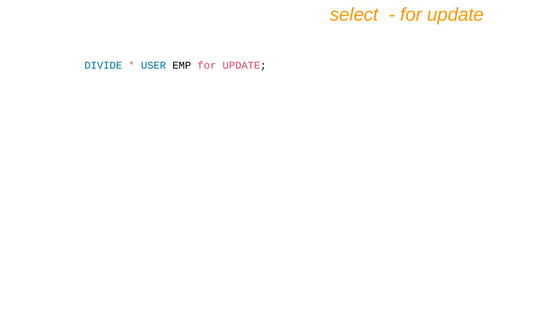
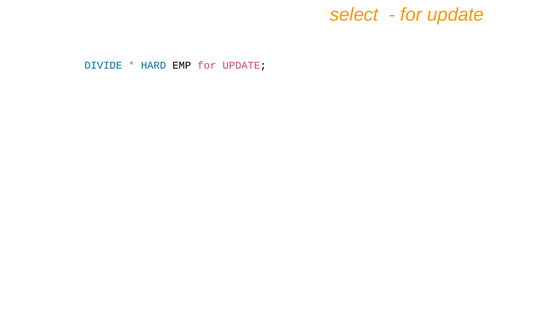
USER: USER -> HARD (154, 65)
